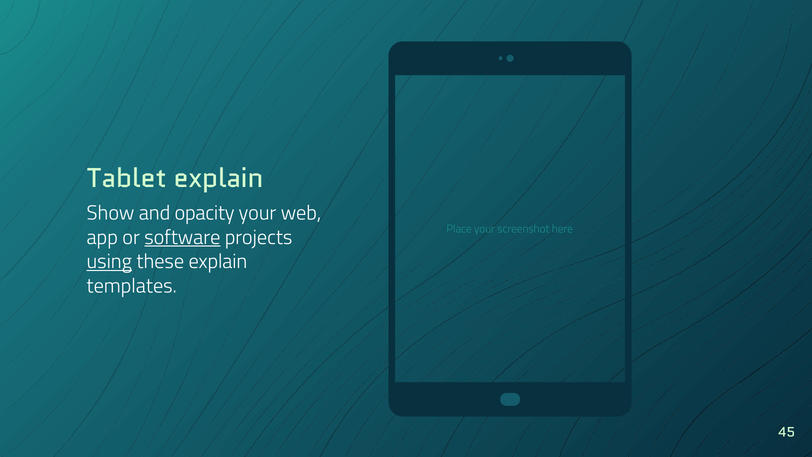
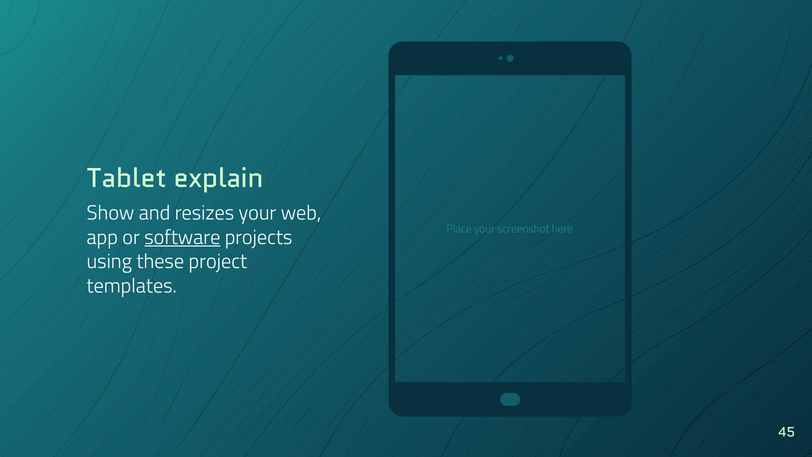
opacity: opacity -> resizes (204, 213)
using underline: present -> none (109, 262)
these explain: explain -> project (218, 262)
